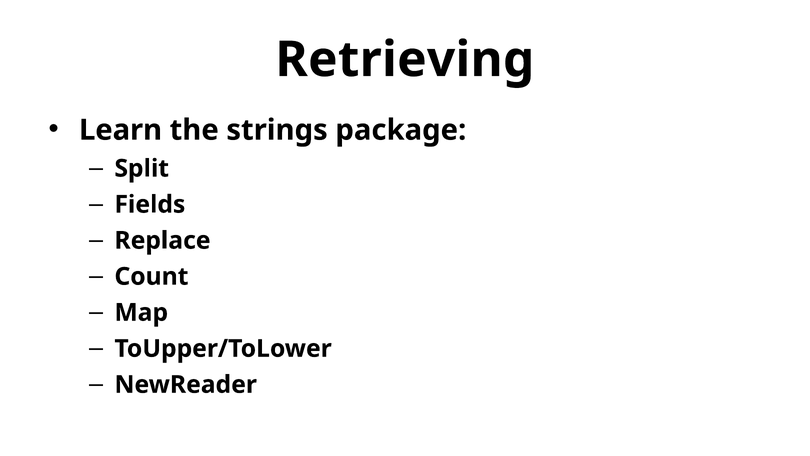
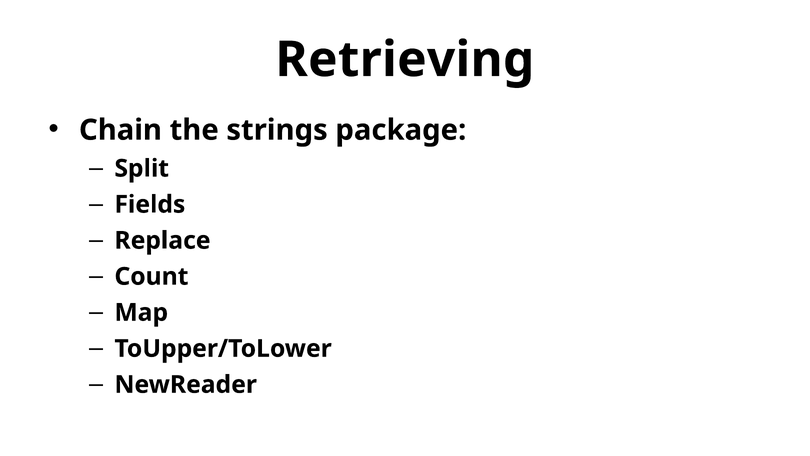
Learn: Learn -> Chain (120, 130)
